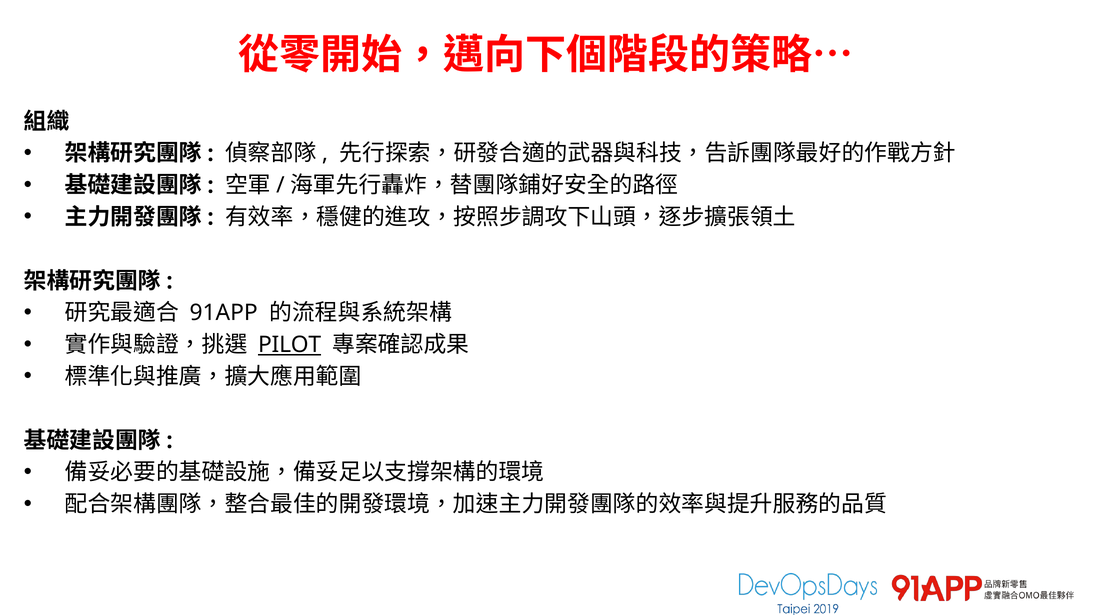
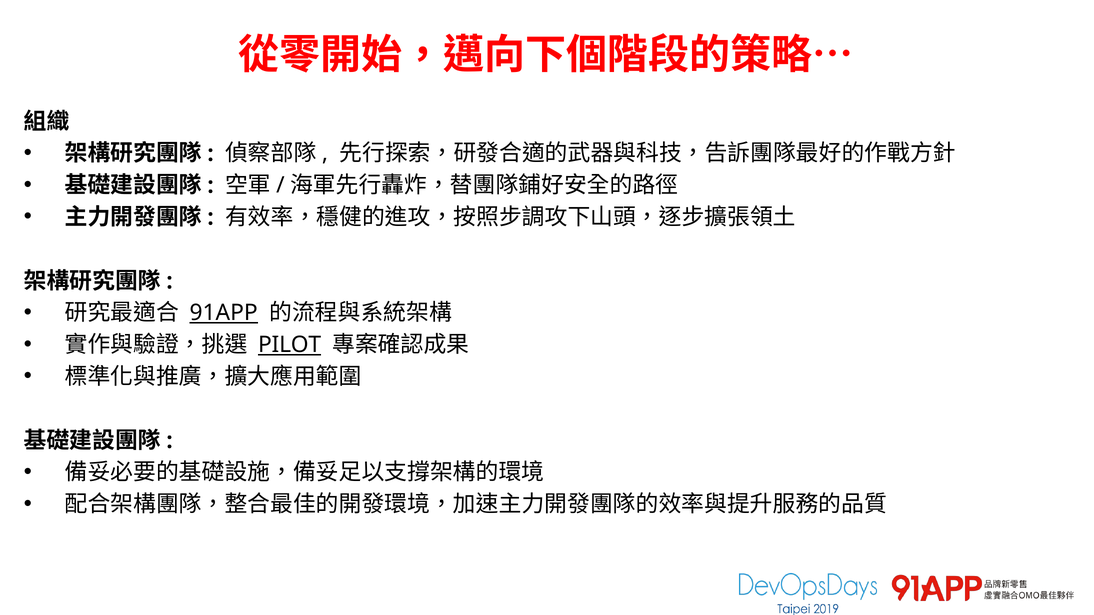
91APP underline: none -> present (224, 313)
